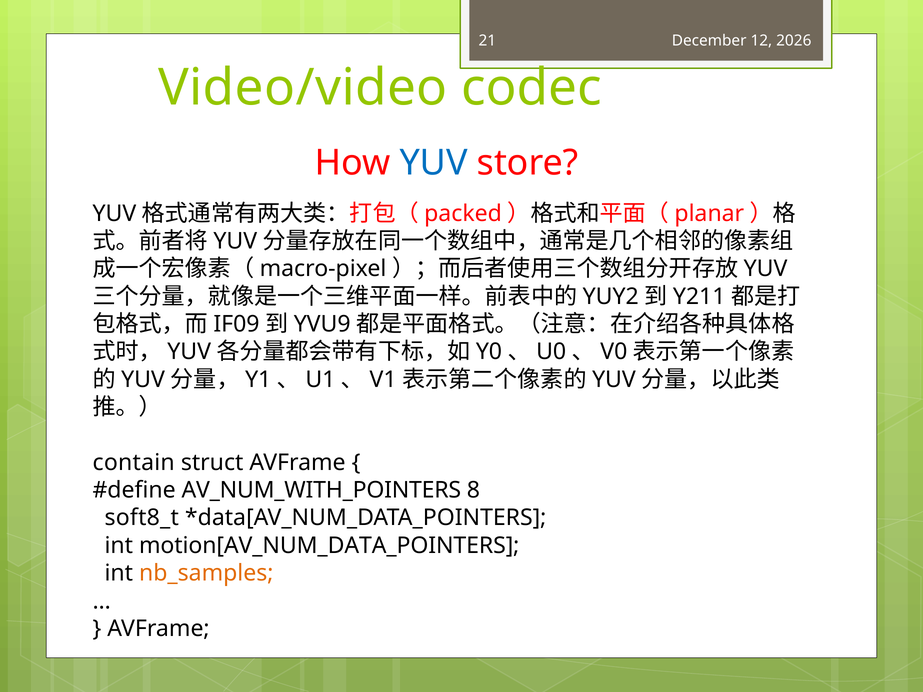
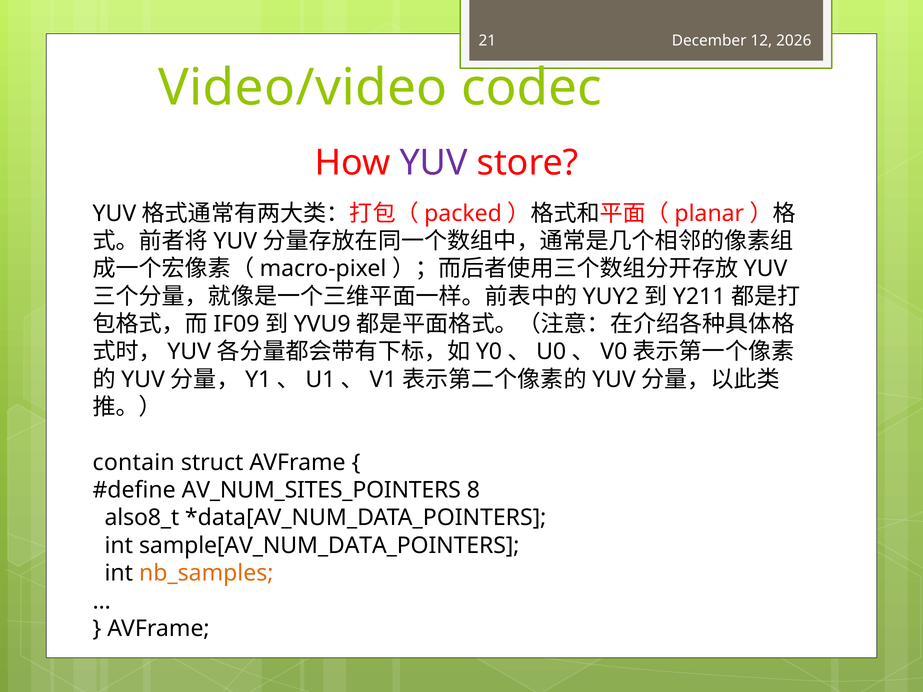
YUV colour: blue -> purple (434, 163)
AV_NUM_WITH_POINTERS: AV_NUM_WITH_POINTERS -> AV_NUM_SITES_POINTERS (321, 490)
soft8_t: soft8_t -> also8_t (142, 518)
motion[AV_NUM_DATA_POINTERS: motion[AV_NUM_DATA_POINTERS -> sample[AV_NUM_DATA_POINTERS (329, 546)
